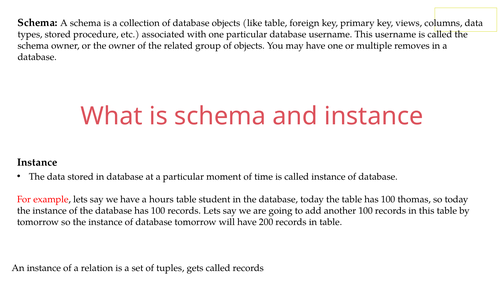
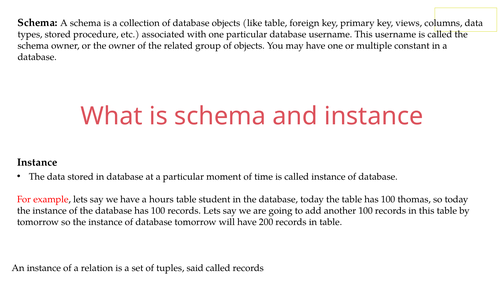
removes: removes -> constant (412, 46)
gets: gets -> said (195, 269)
